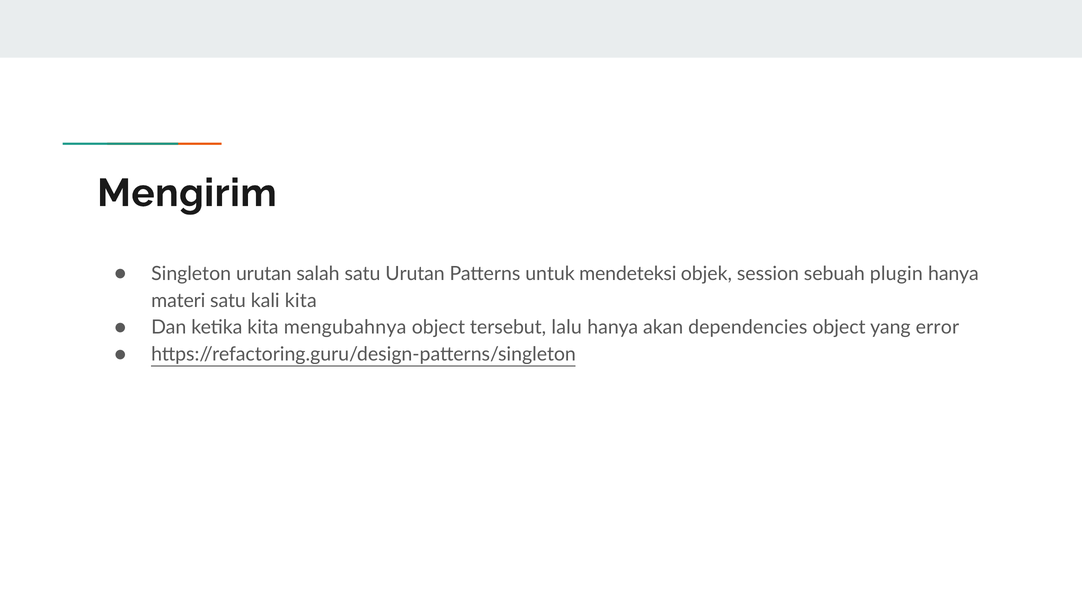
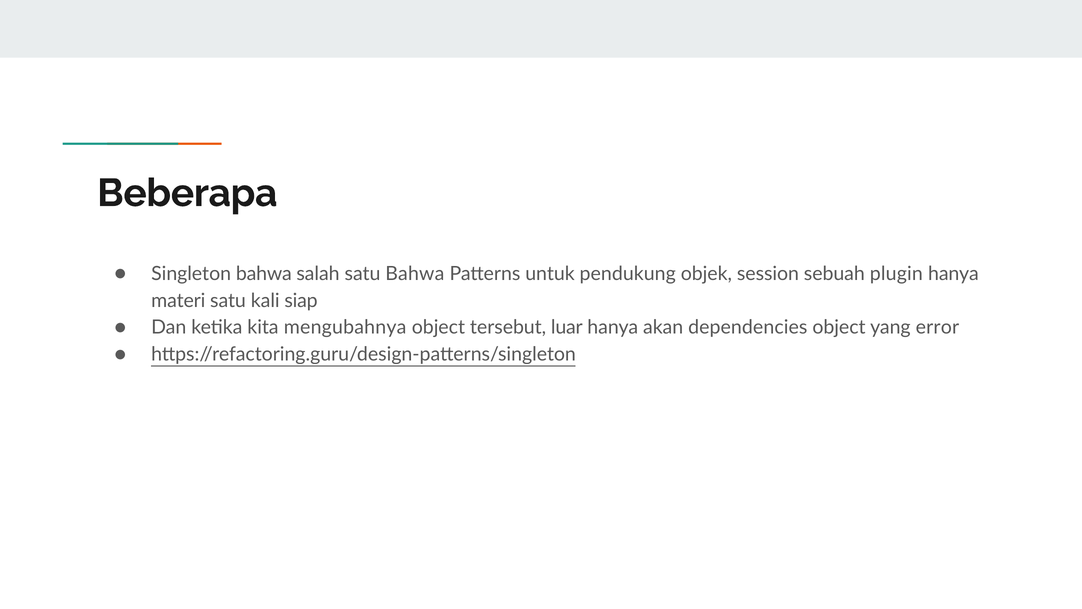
Mengirim: Mengirim -> Beberapa (187, 193)
Singleton urutan: urutan -> bahwa (264, 273)
satu Urutan: Urutan -> Bahwa (415, 273)
mendeteksi: mendeteksi -> pendukung (628, 273)
kali kita: kita -> siap (301, 300)
lalu: lalu -> luar (567, 327)
